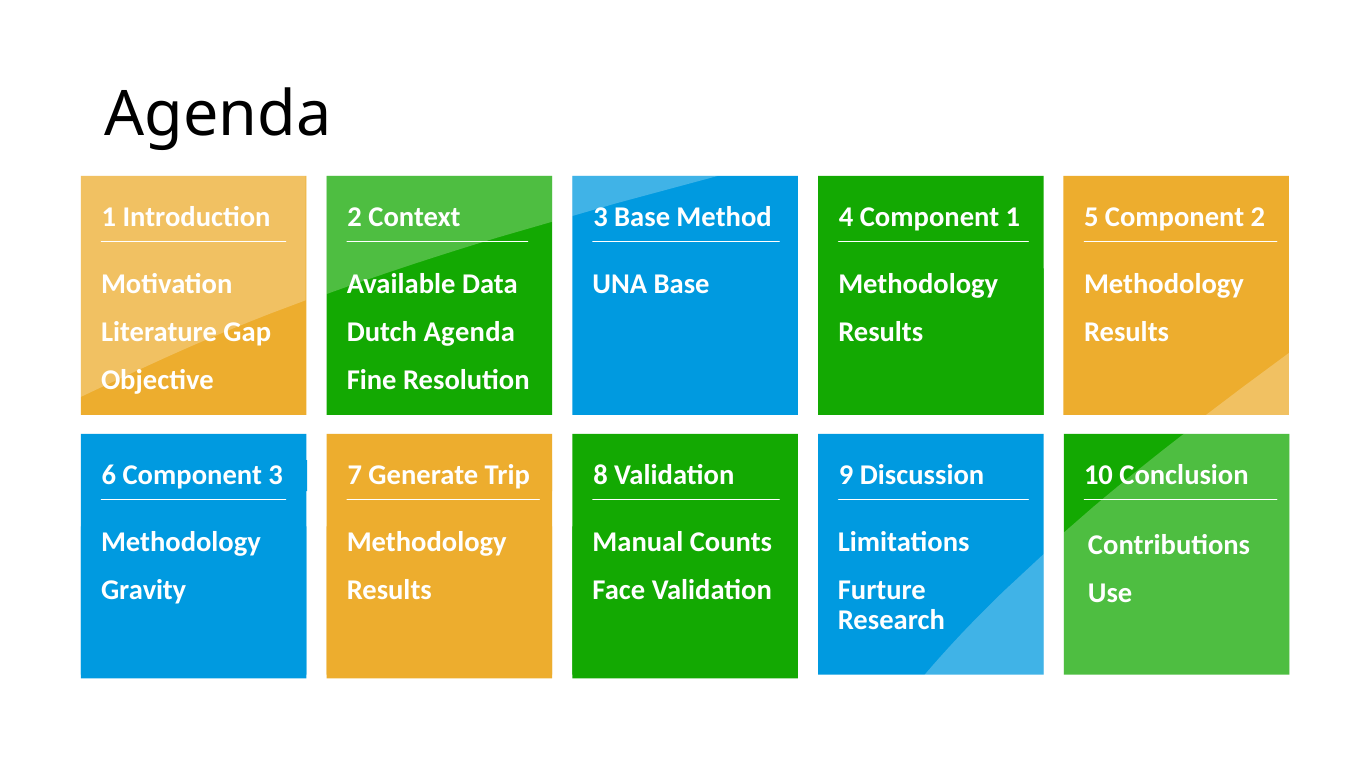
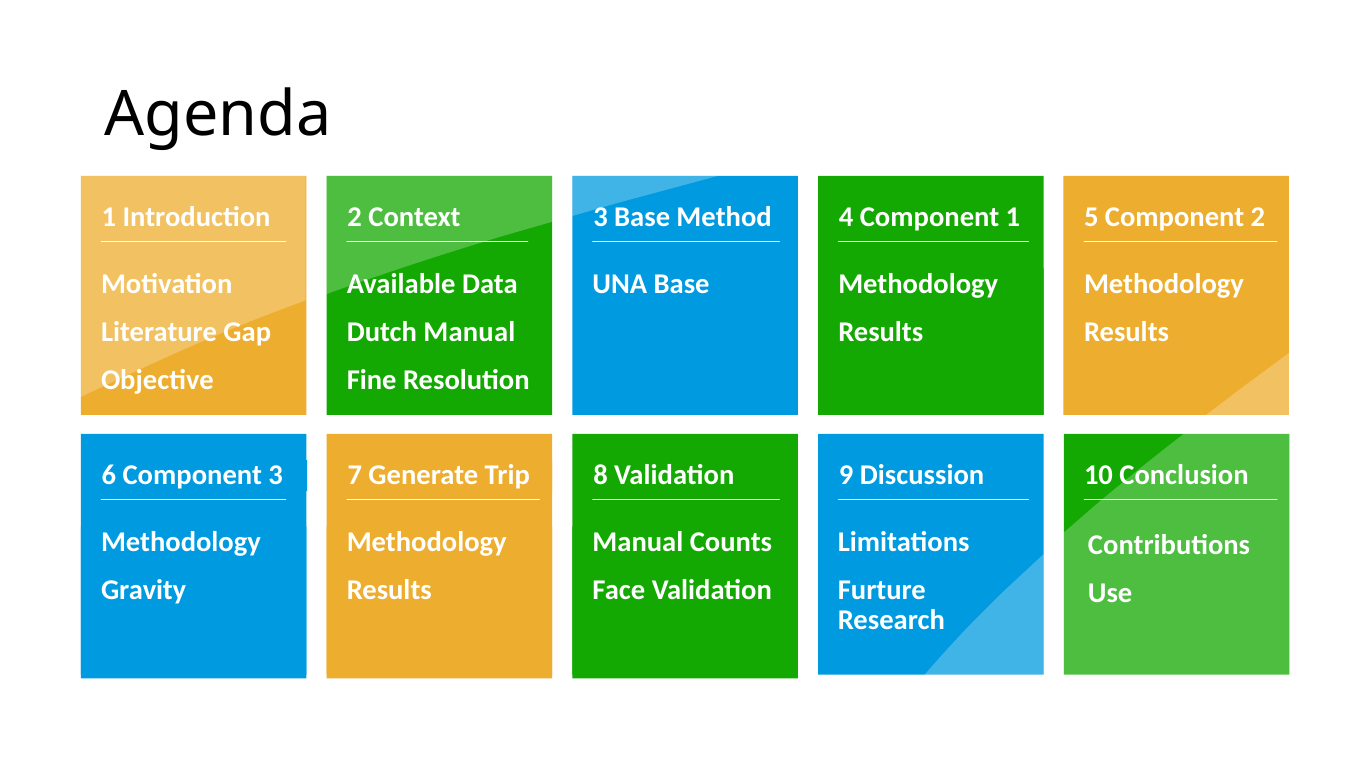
Dutch Agenda: Agenda -> Manual (469, 332)
